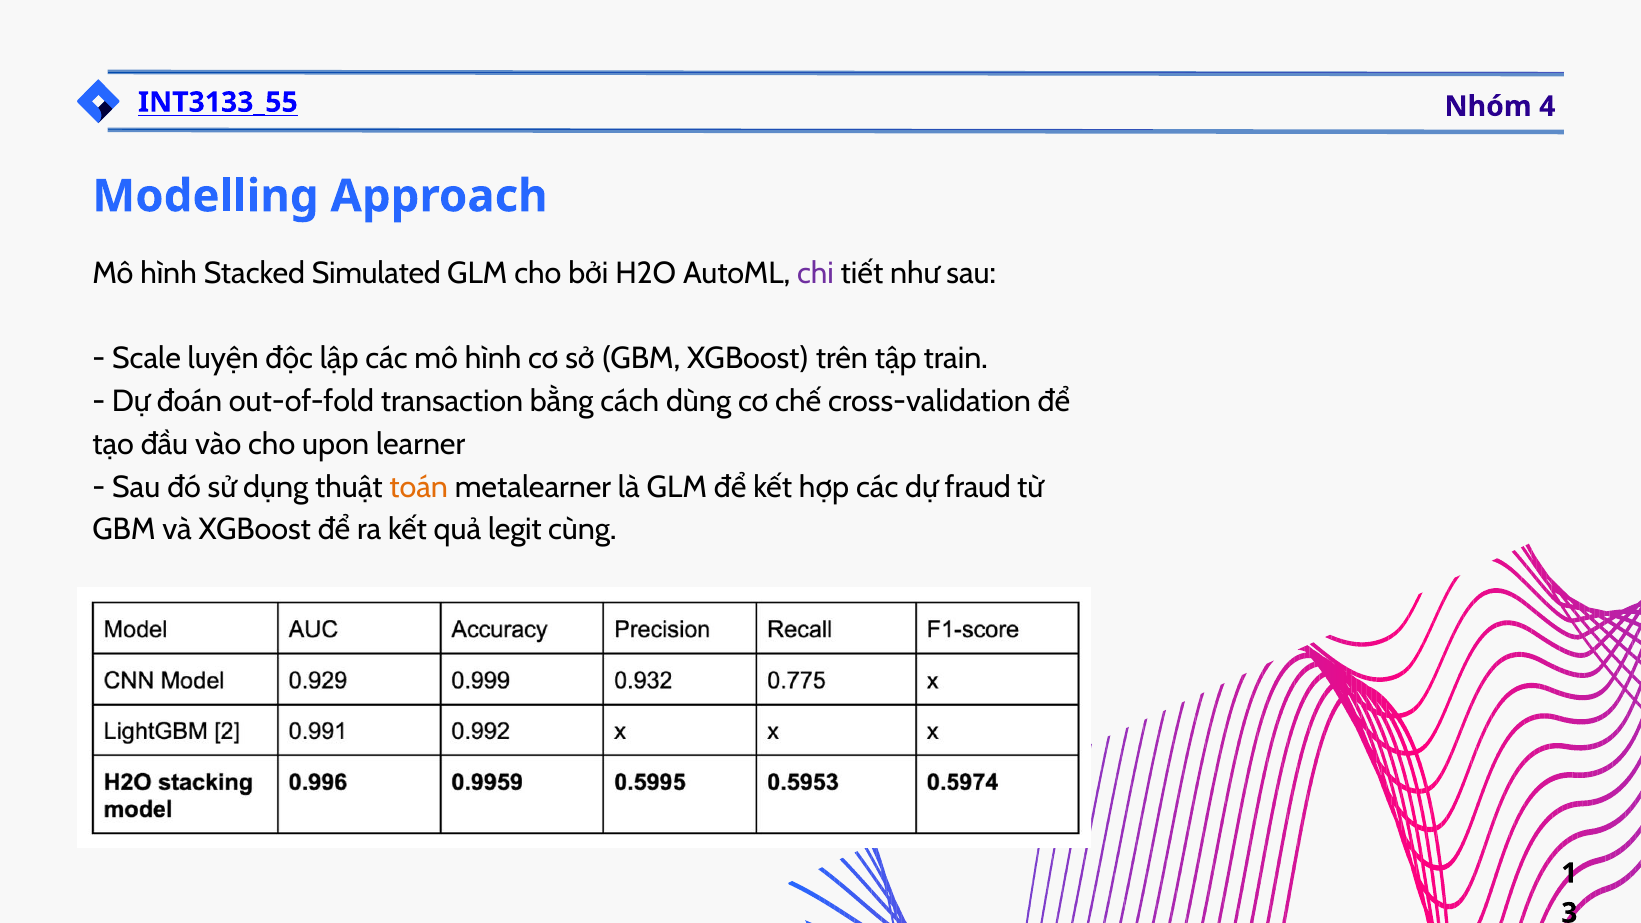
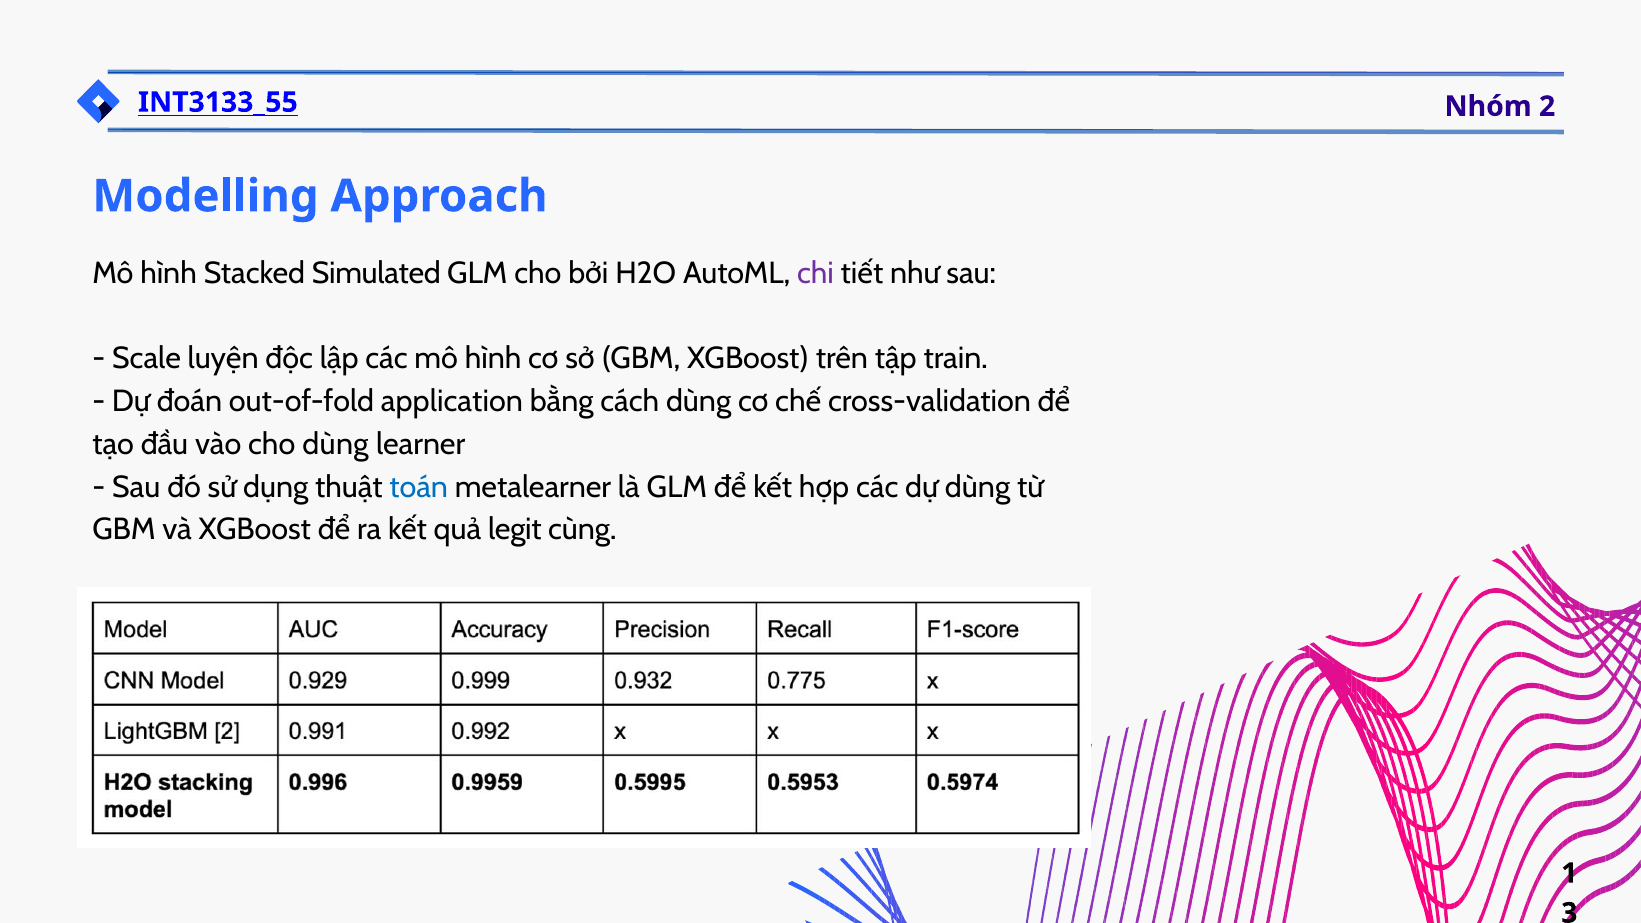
4: 4 -> 2 (1547, 106)
transaction: transaction -> application (452, 402)
cho upon: upon -> dùng (336, 444)
toán colour: orange -> blue (419, 487)
dự fraud: fraud -> dùng (978, 487)
